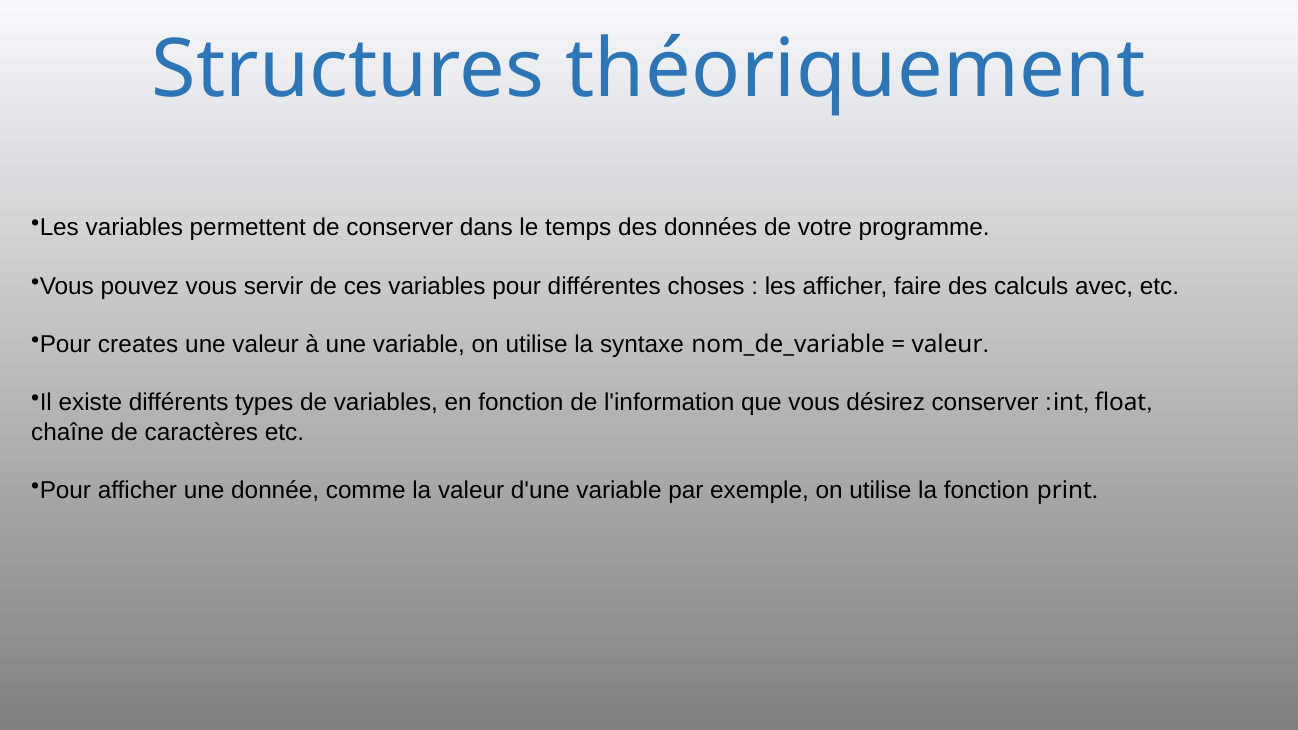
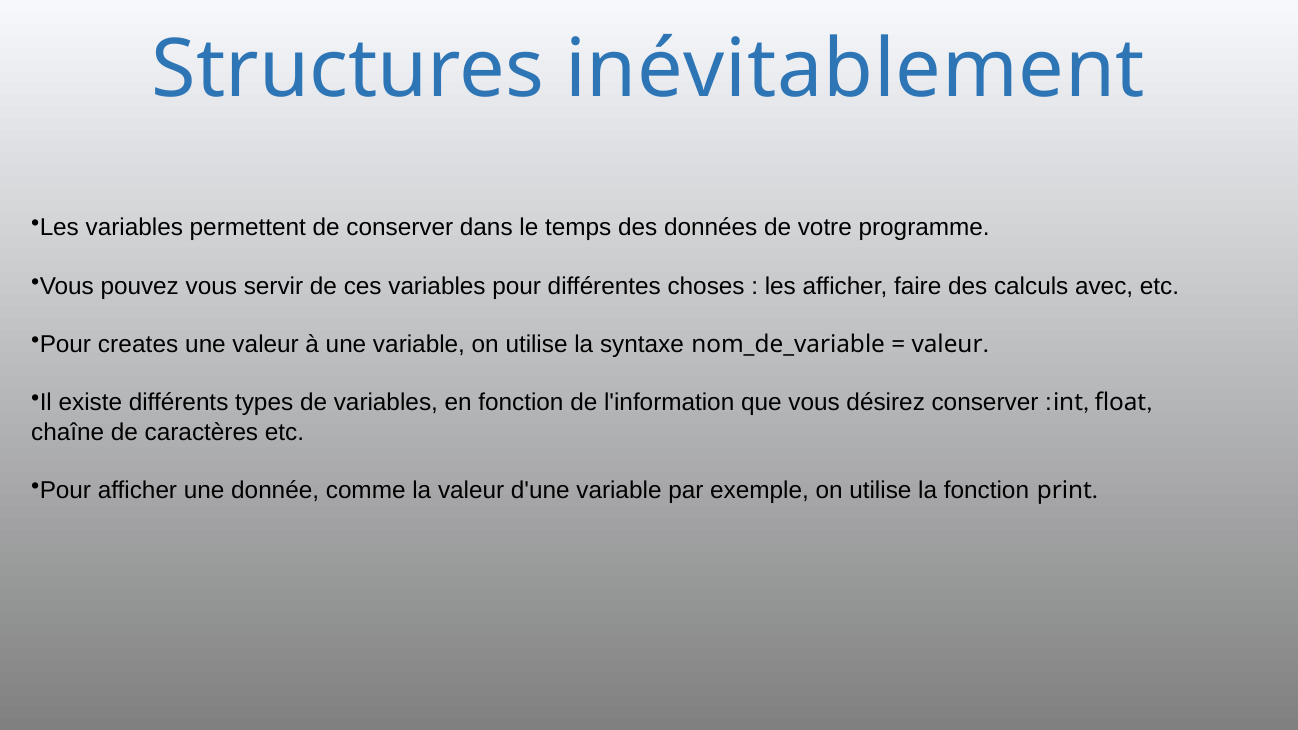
théoriquement: théoriquement -> inévitablement (855, 70)
